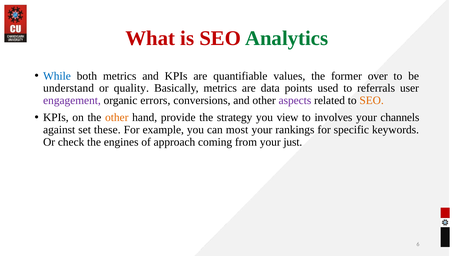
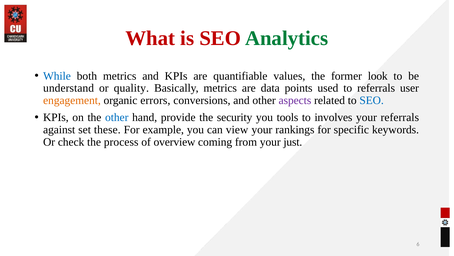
over: over -> look (378, 76)
engagement colour: purple -> orange (72, 100)
SEO colour: orange -> blue (372, 100)
other colour: orange -> blue (117, 117)
strategy: strategy -> security (235, 117)
view: view -> tools (288, 117)
your channels: channels -> referrals (400, 117)
most: most -> view (237, 129)
engines: engines -> process (121, 142)
approach: approach -> overview (174, 142)
